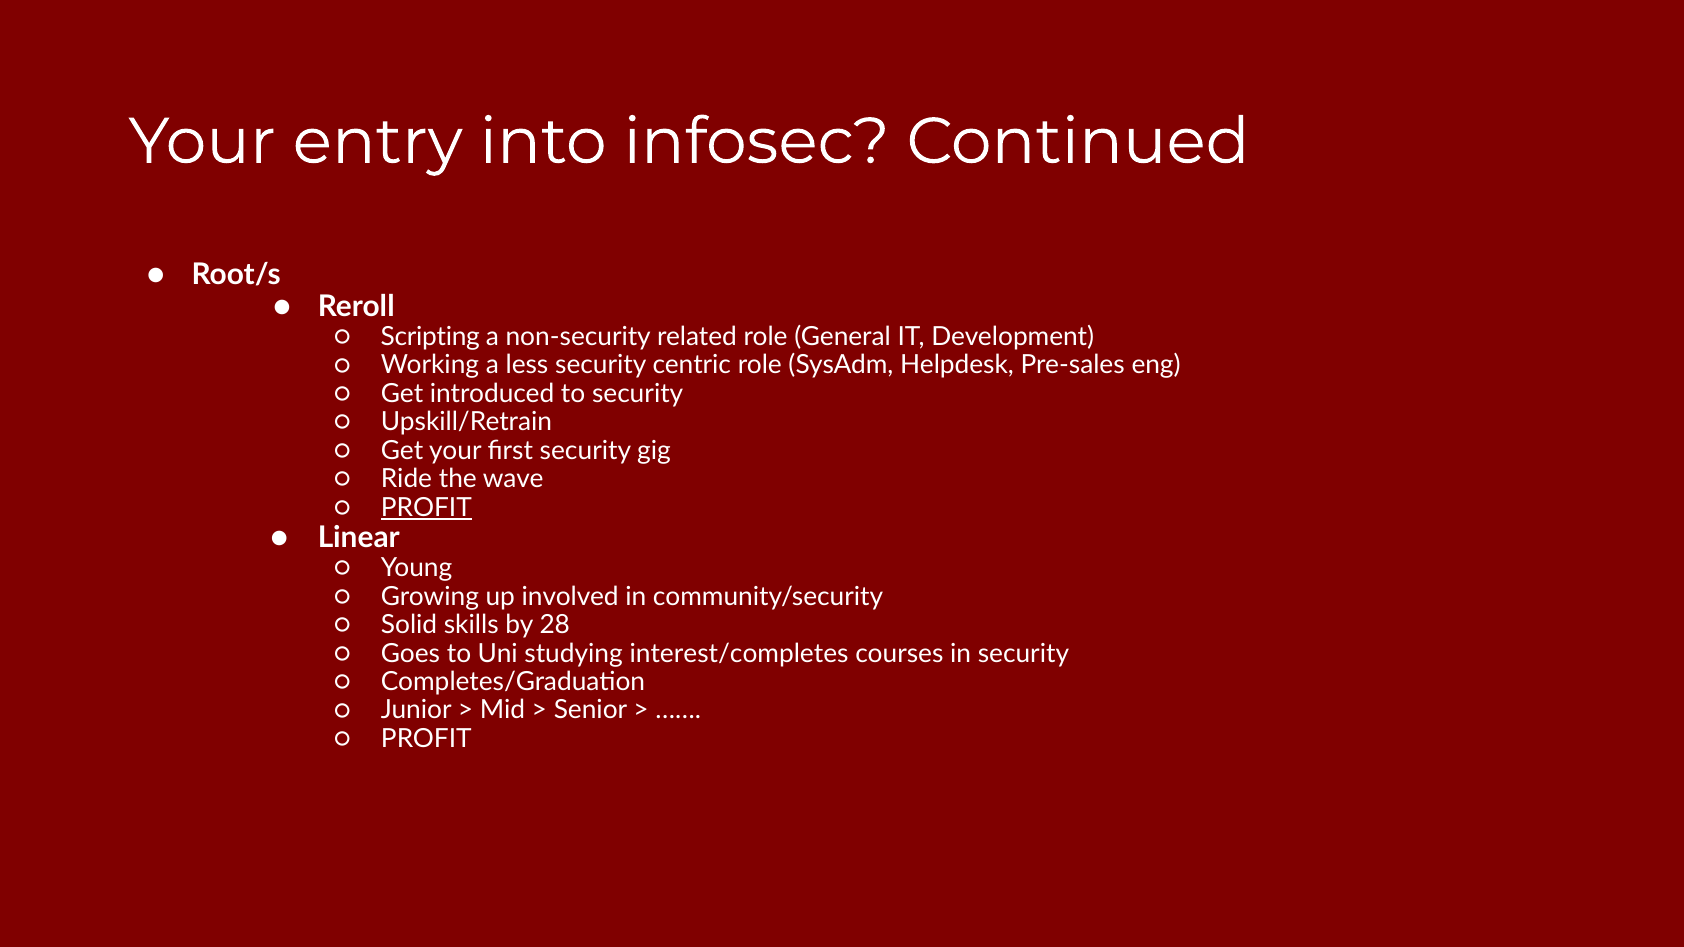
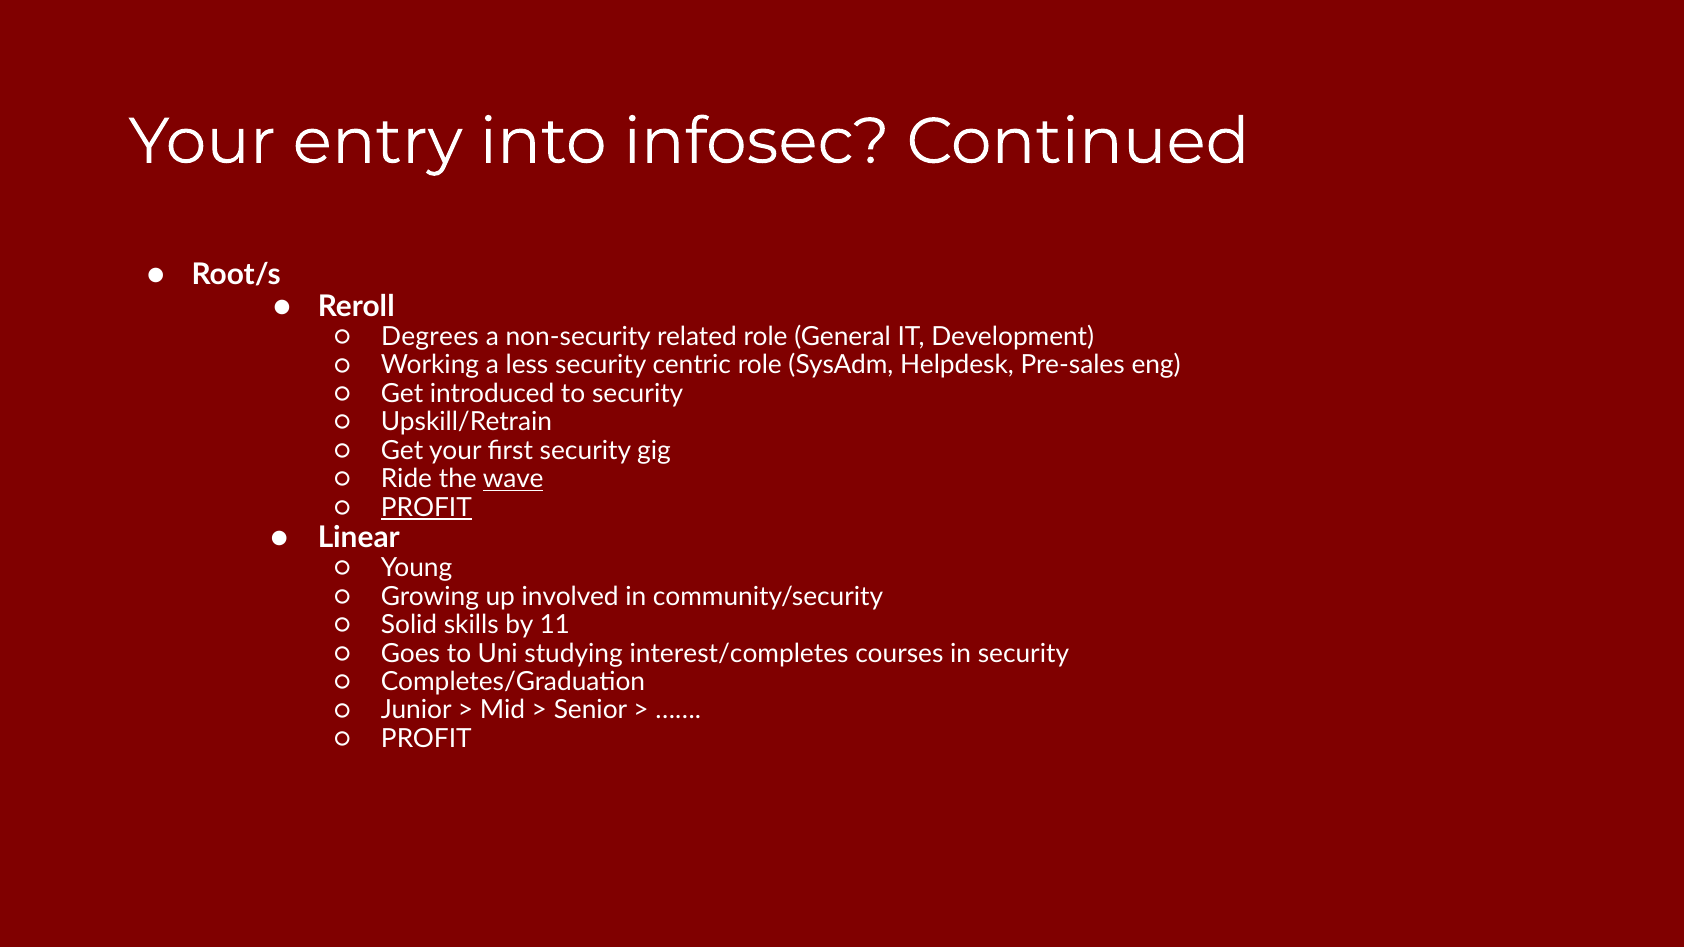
Scripting: Scripting -> Degrees (430, 337)
wave underline: none -> present (513, 479)
28: 28 -> 11 (555, 625)
